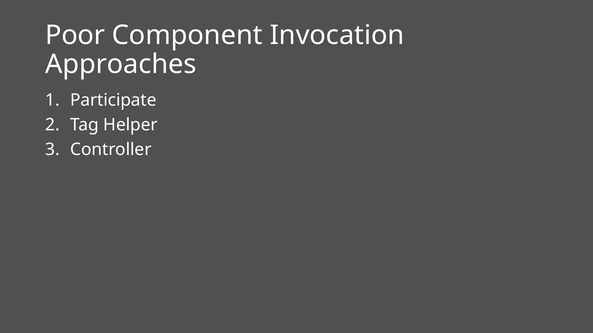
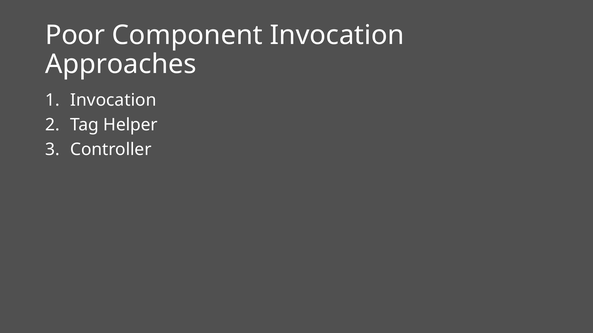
Participate: Participate -> Invocation (113, 100)
